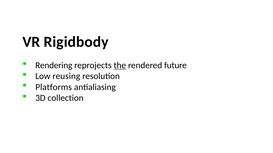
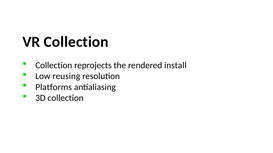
VR Rigidbody: Rigidbody -> Collection (76, 42)
Rendering: Rendering -> Collection (54, 66)
the underline: present -> none (120, 66)
future: future -> install (175, 66)
